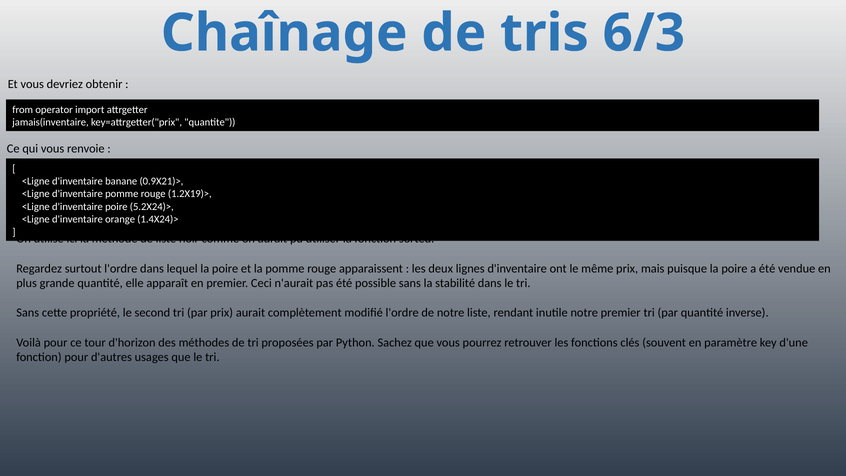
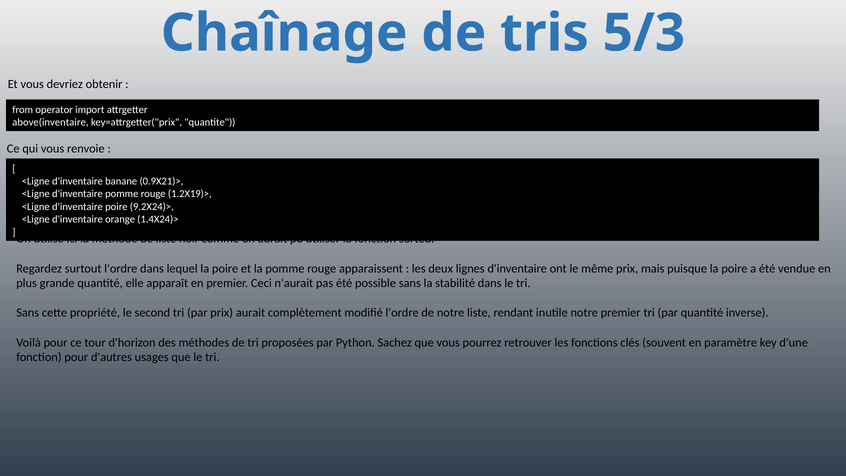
6/3: 6/3 -> 5/3 (644, 33)
jamais(inventaire: jamais(inventaire -> above(inventaire (50, 122)
5.2X24)>: 5.2X24)> -> 9.2X24)> (152, 207)
